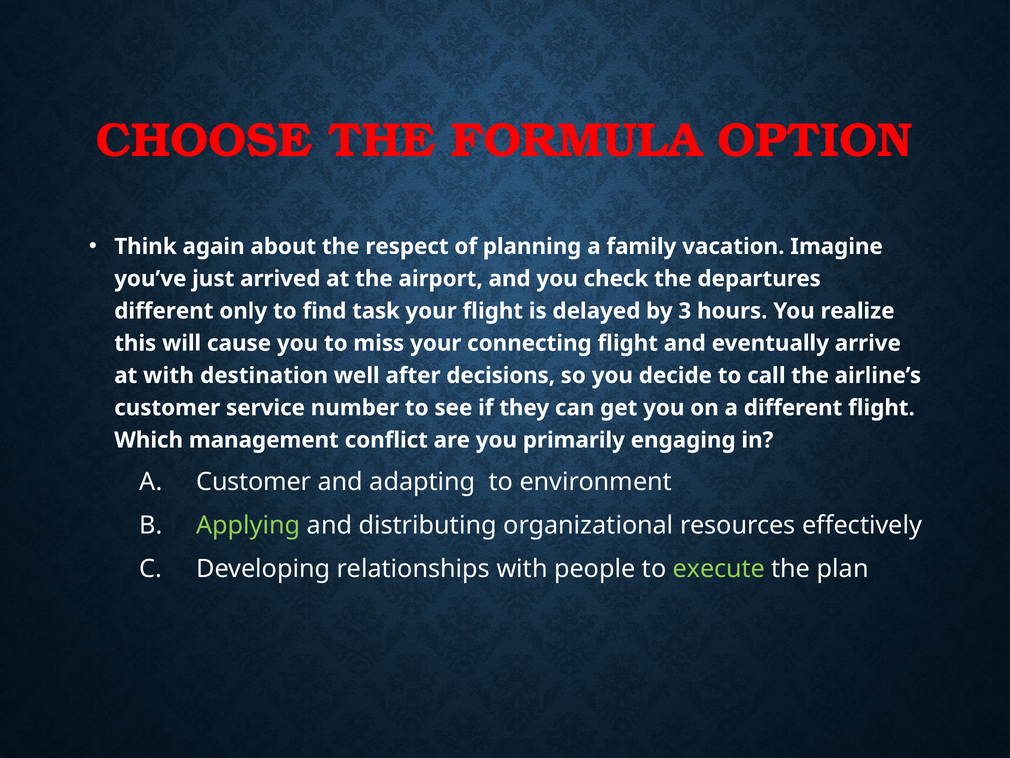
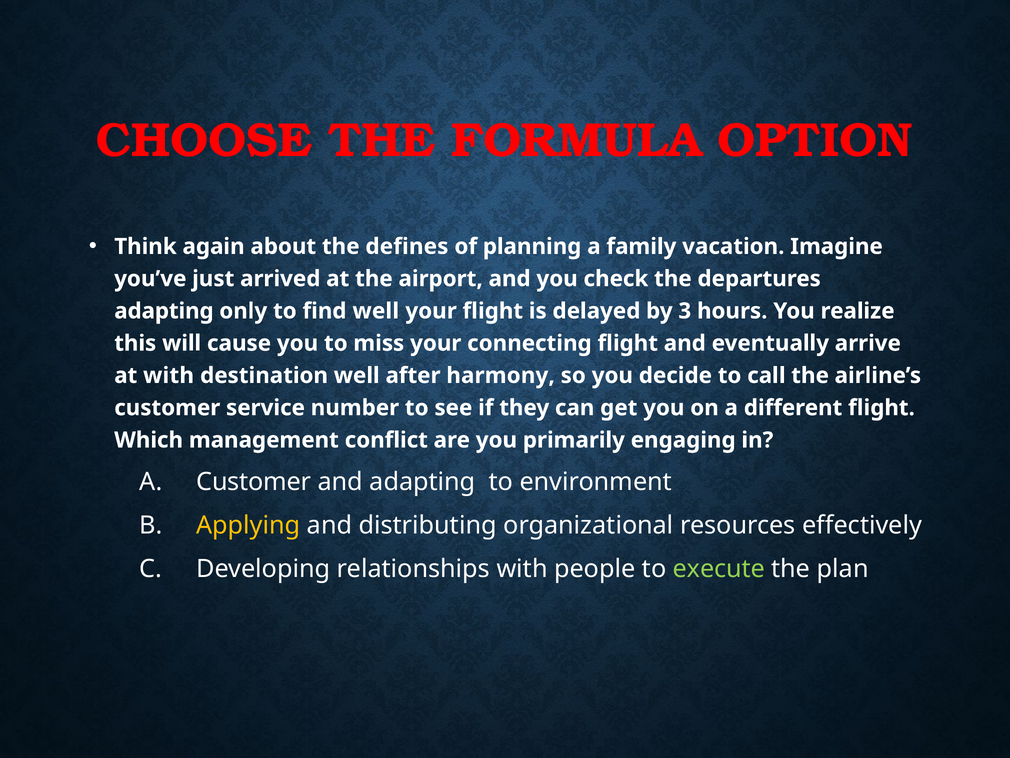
respect: respect -> defines (407, 246)
different: different -> adapting (164, 311)
find task: task -> well (376, 311)
decisions: decisions -> harmony (501, 375)
Applying colour: light green -> yellow (248, 525)
